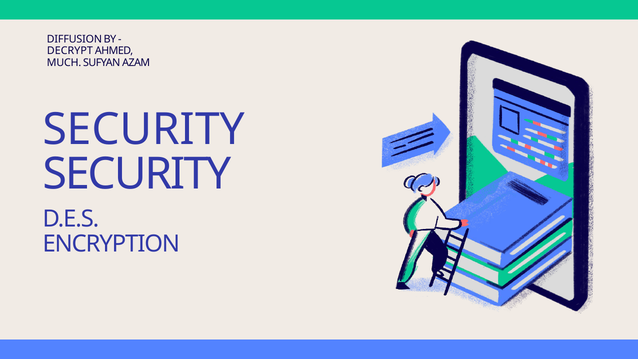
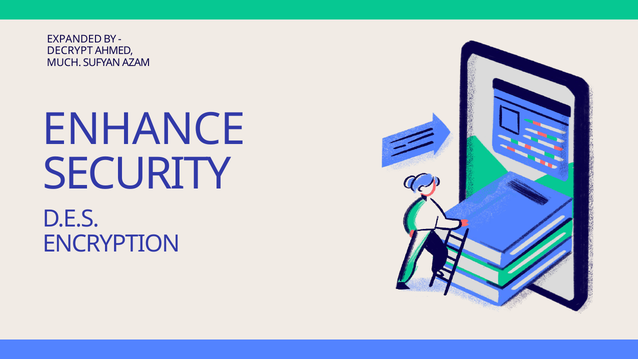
DIFFUSION: DIFFUSION -> EXPANDED (74, 39)
SECURITY: SECURITY -> ENHANCE (144, 130)
